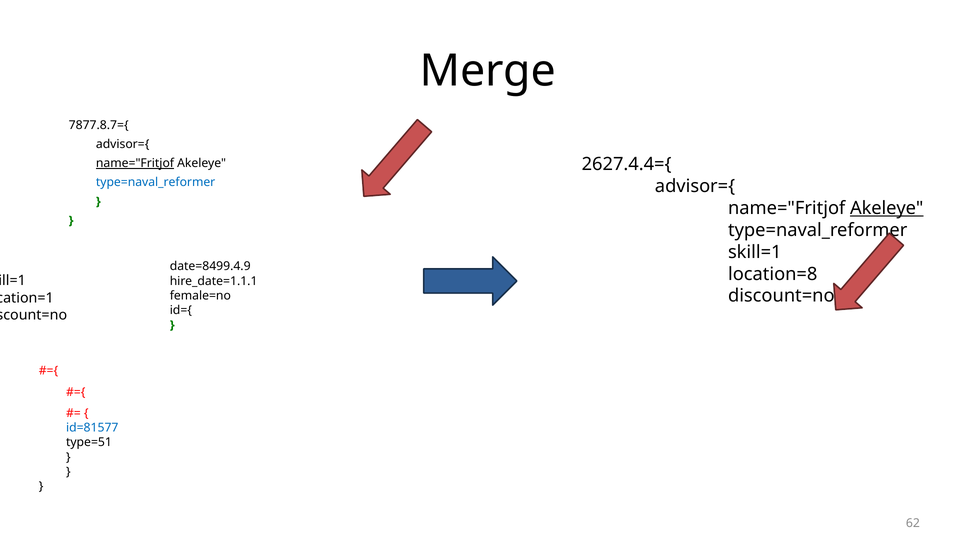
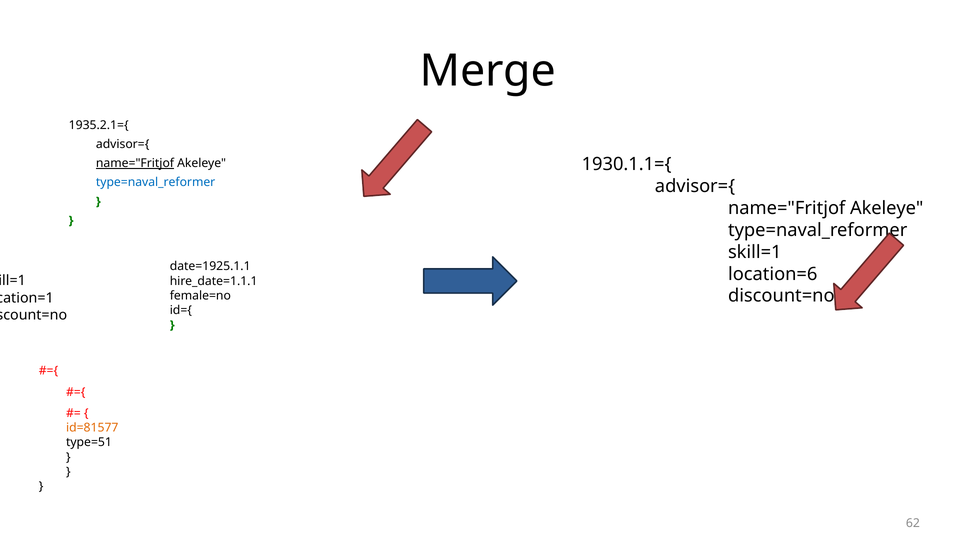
7877.8.7={: 7877.8.7={ -> 1935.2.1={ (99, 125)
2627.4.4={: 2627.4.4={ -> 1930.1.1={ (627, 164)
Akeleye underline: present -> none (887, 208)
date=8499.4.9: date=8499.4.9 -> date=1925.1.1 (210, 266)
location=8: location=8 -> location=6 (773, 274)
id=81577 colour: blue -> orange (92, 428)
